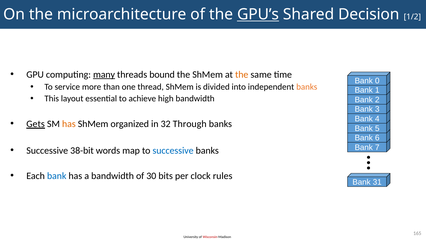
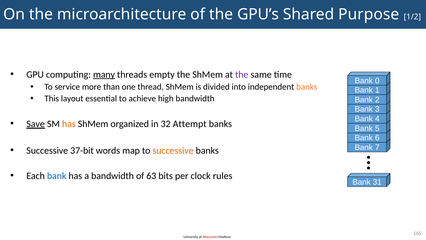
GPU’s underline: present -> none (258, 14)
Decision: Decision -> Purpose (369, 14)
bound: bound -> empty (162, 74)
the colour: orange -> purple (242, 74)
Gets: Gets -> Save (36, 124)
Through: Through -> Attempt (190, 124)
38-bit: 38-bit -> 37-bit (82, 150)
successive colour: blue -> orange (173, 150)
30: 30 -> 63 (151, 176)
